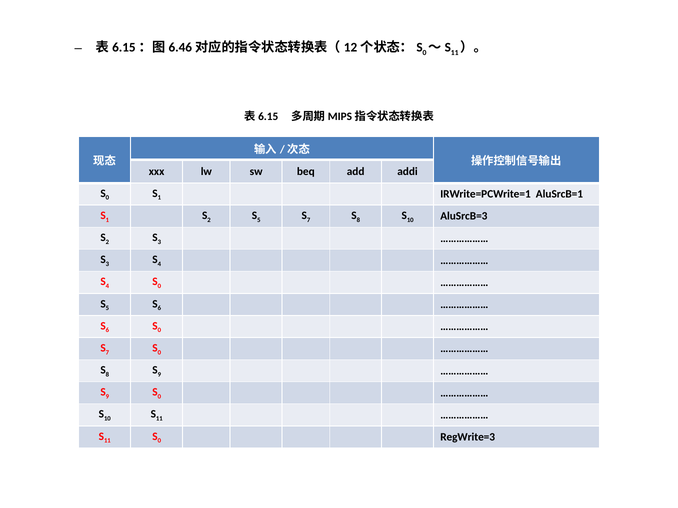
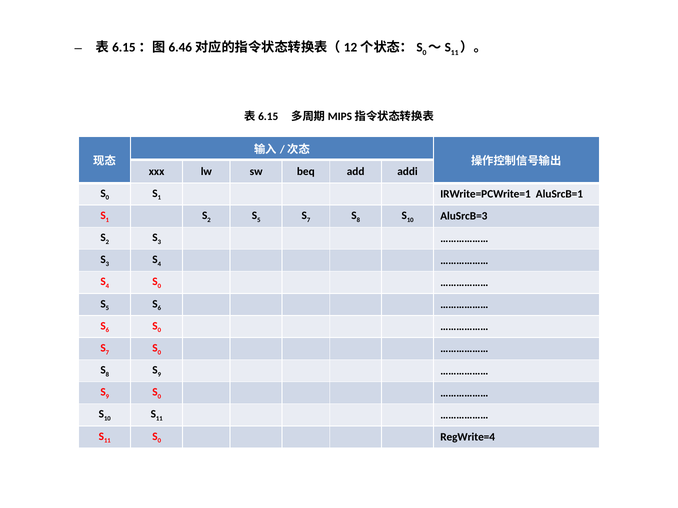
RegWrite=3: RegWrite=3 -> RegWrite=4 (468, 437)
